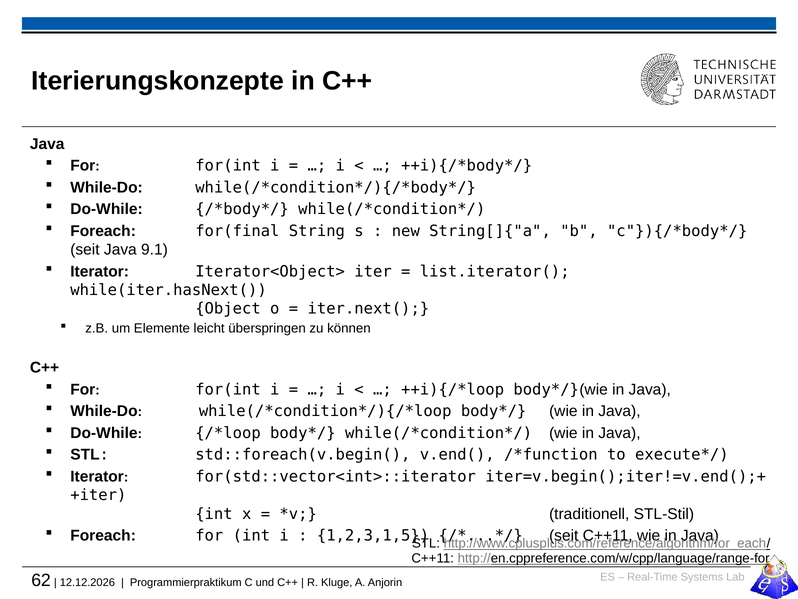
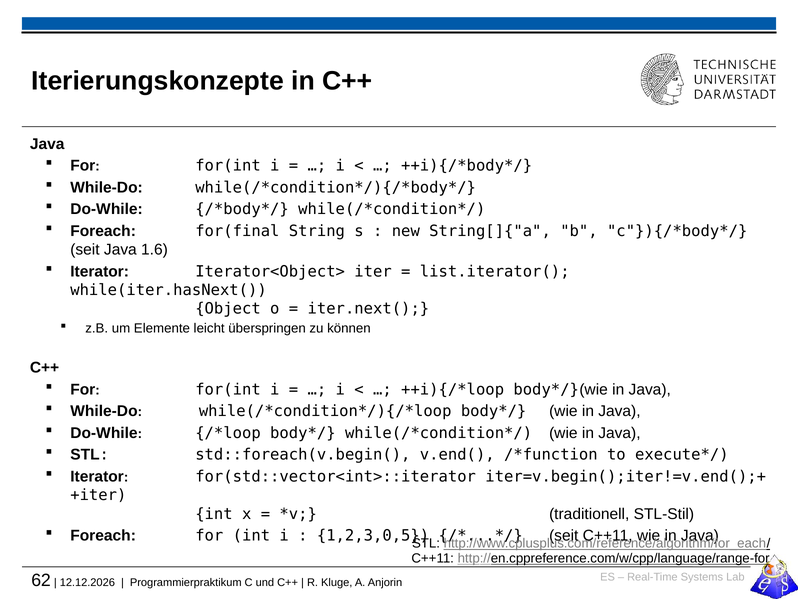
9.1: 9.1 -> 1.6 (154, 250)
1,2,3,1,5: 1,2,3,1,5 -> 1,2,3,0,5 (373, 535)
